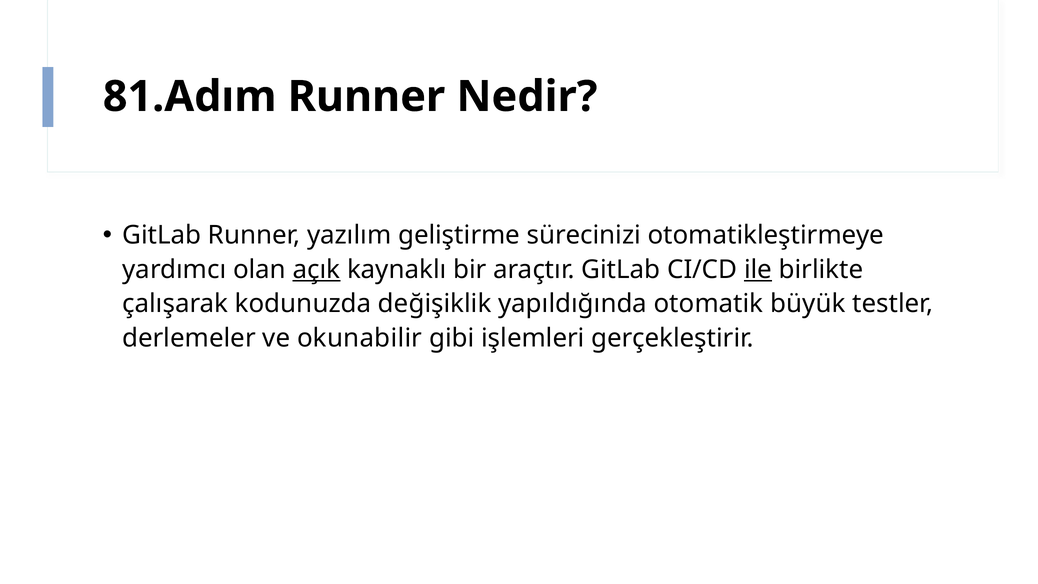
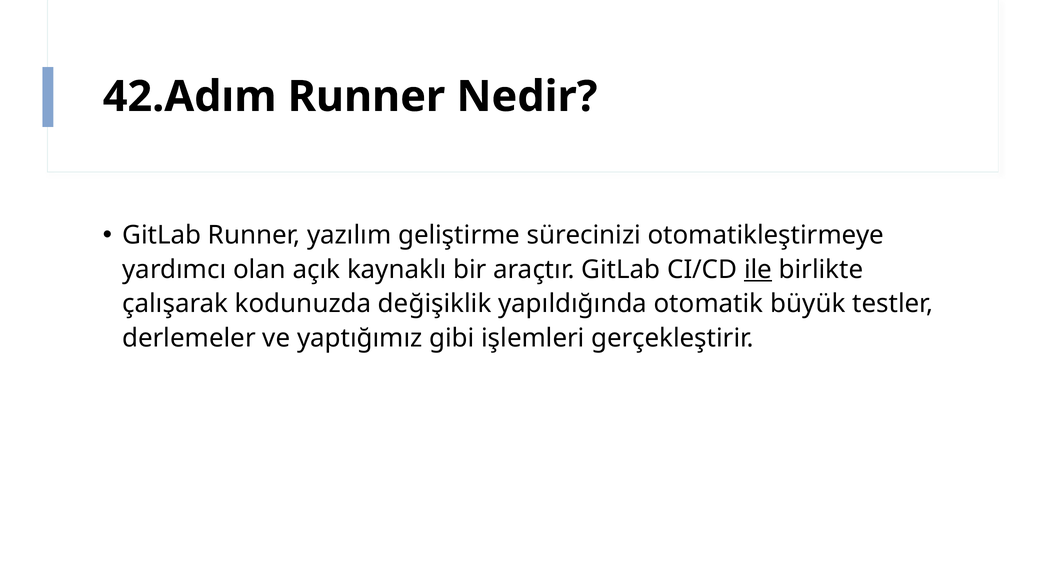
81.Adım: 81.Adım -> 42.Adım (190, 97)
açık underline: present -> none (316, 270)
okunabilir: okunabilir -> yaptığımız (360, 338)
